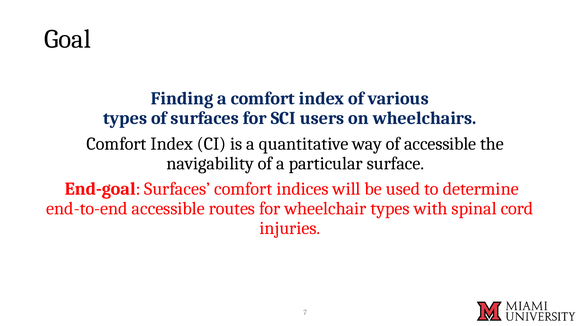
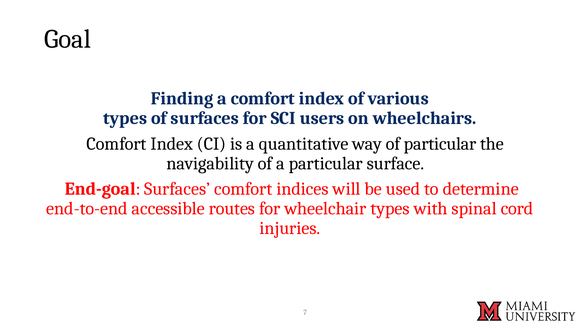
of accessible: accessible -> particular (440, 144)
